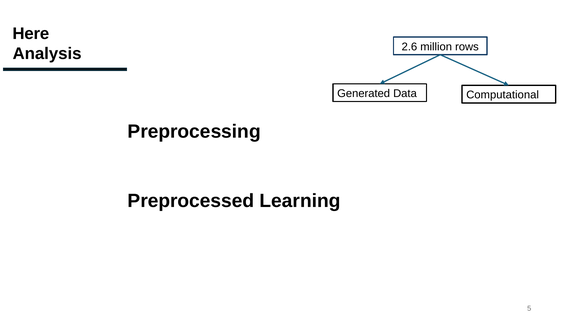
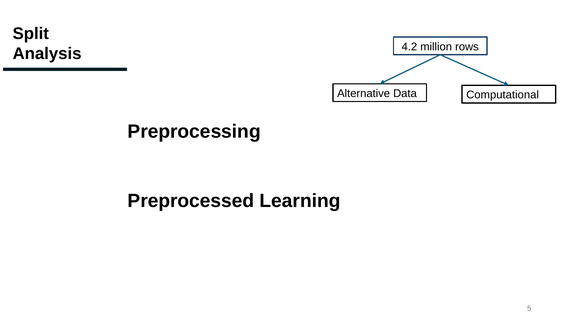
Here: Here -> Split (31, 34)
2.6: 2.6 -> 4.2 (409, 47)
Generated: Generated -> Alternative (364, 94)
